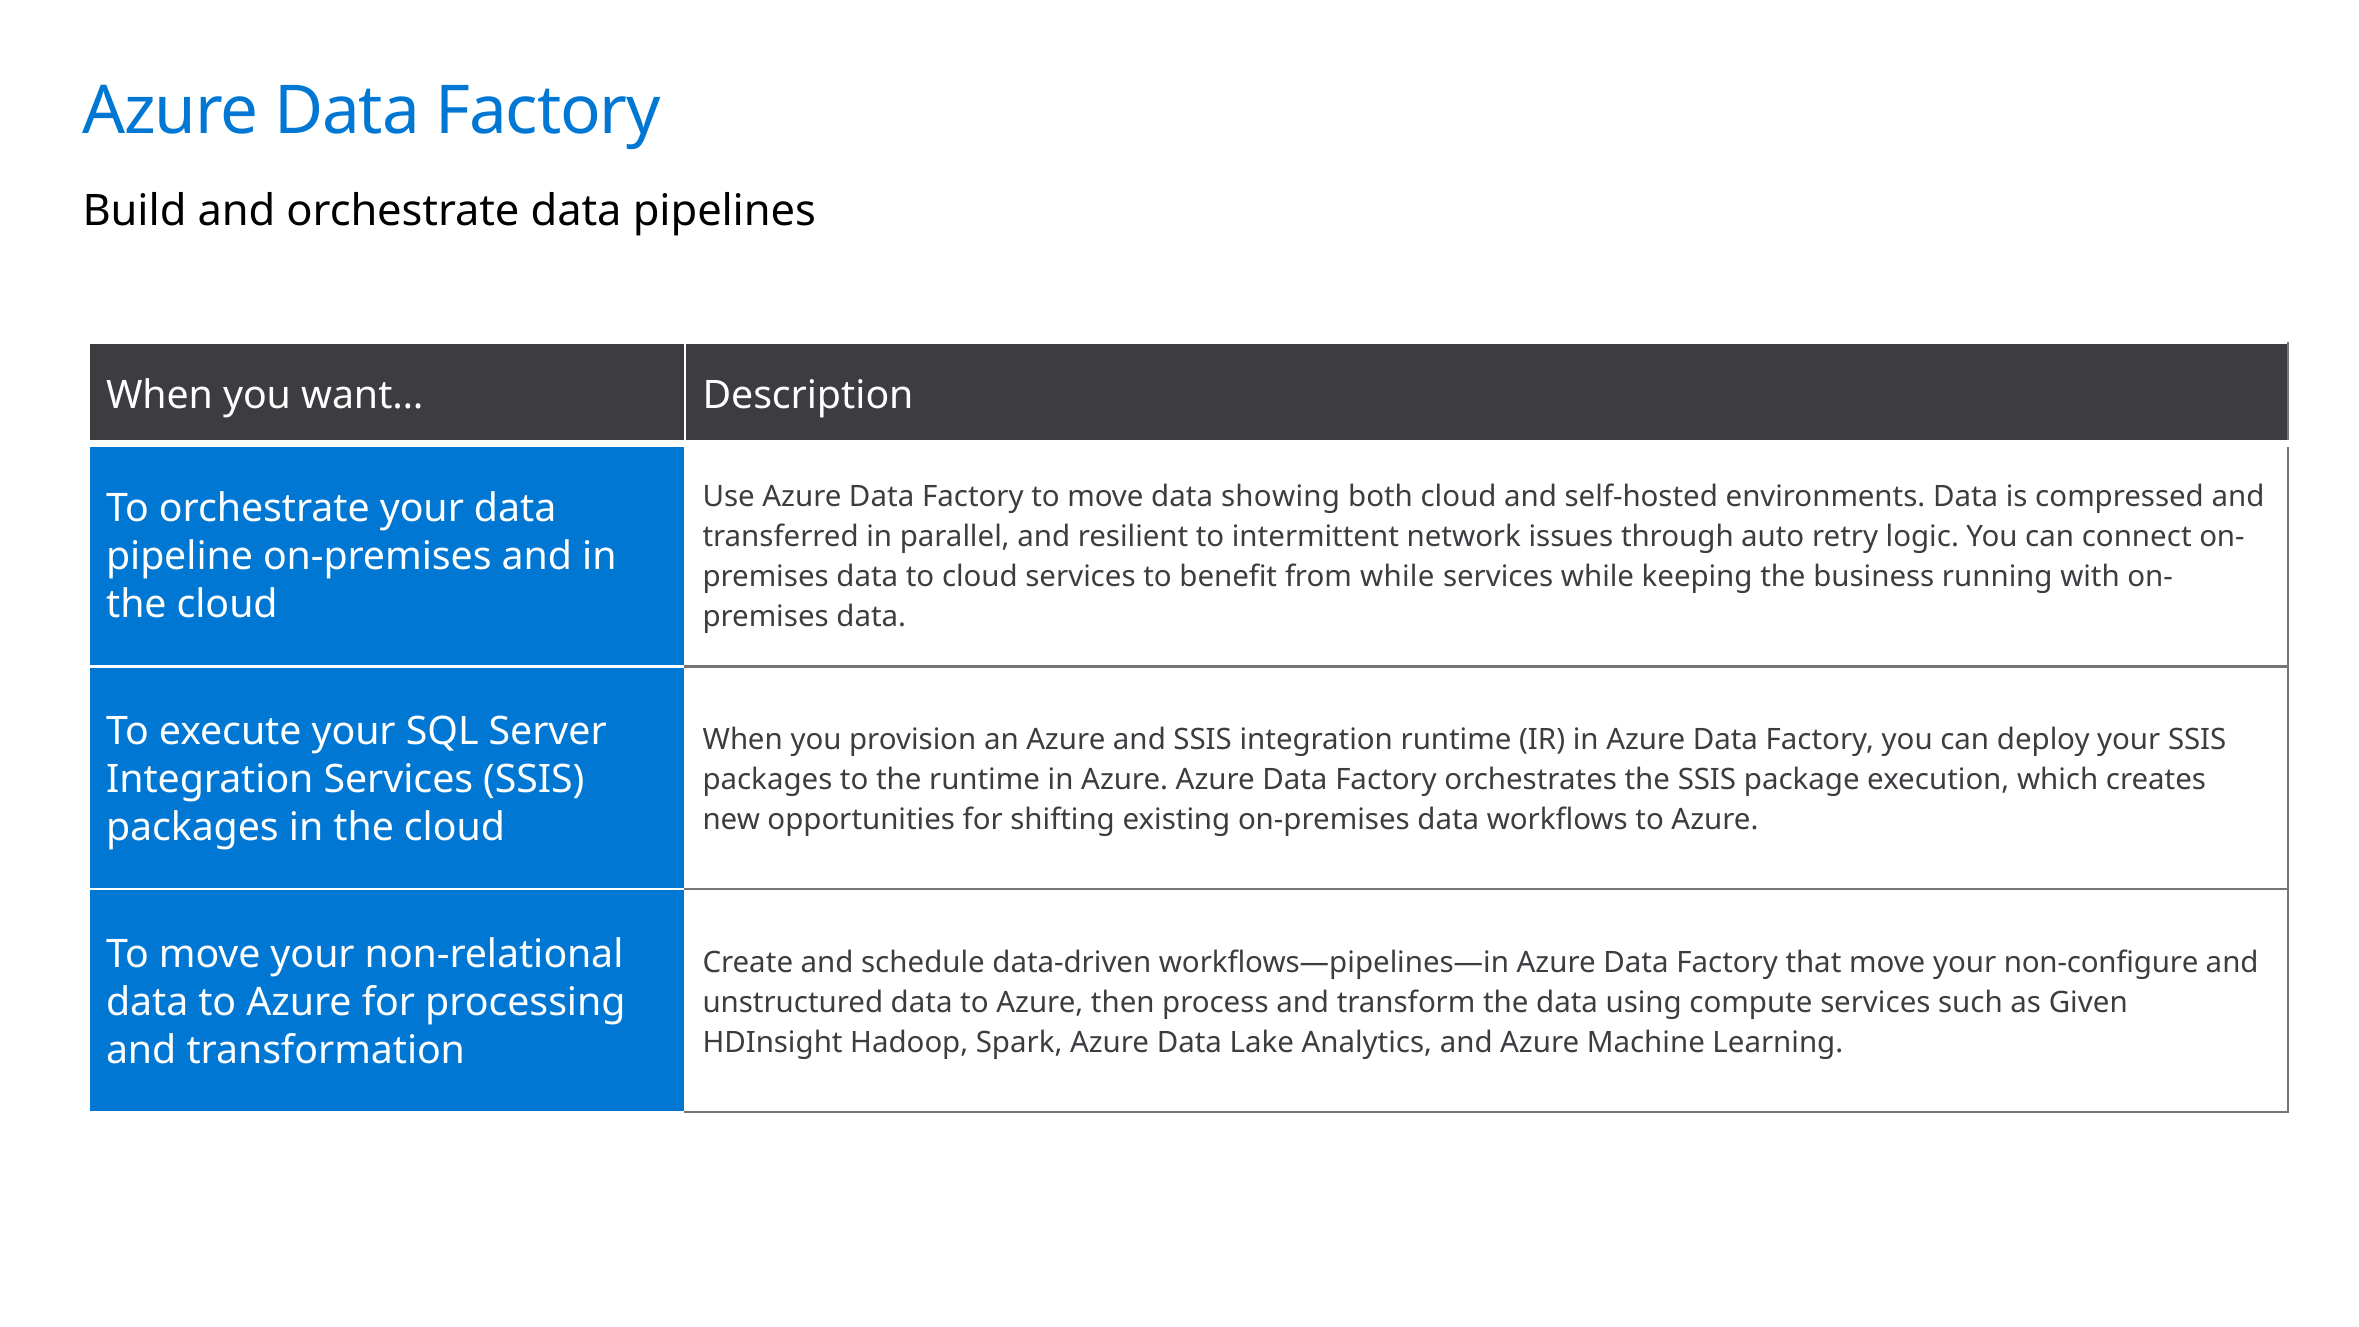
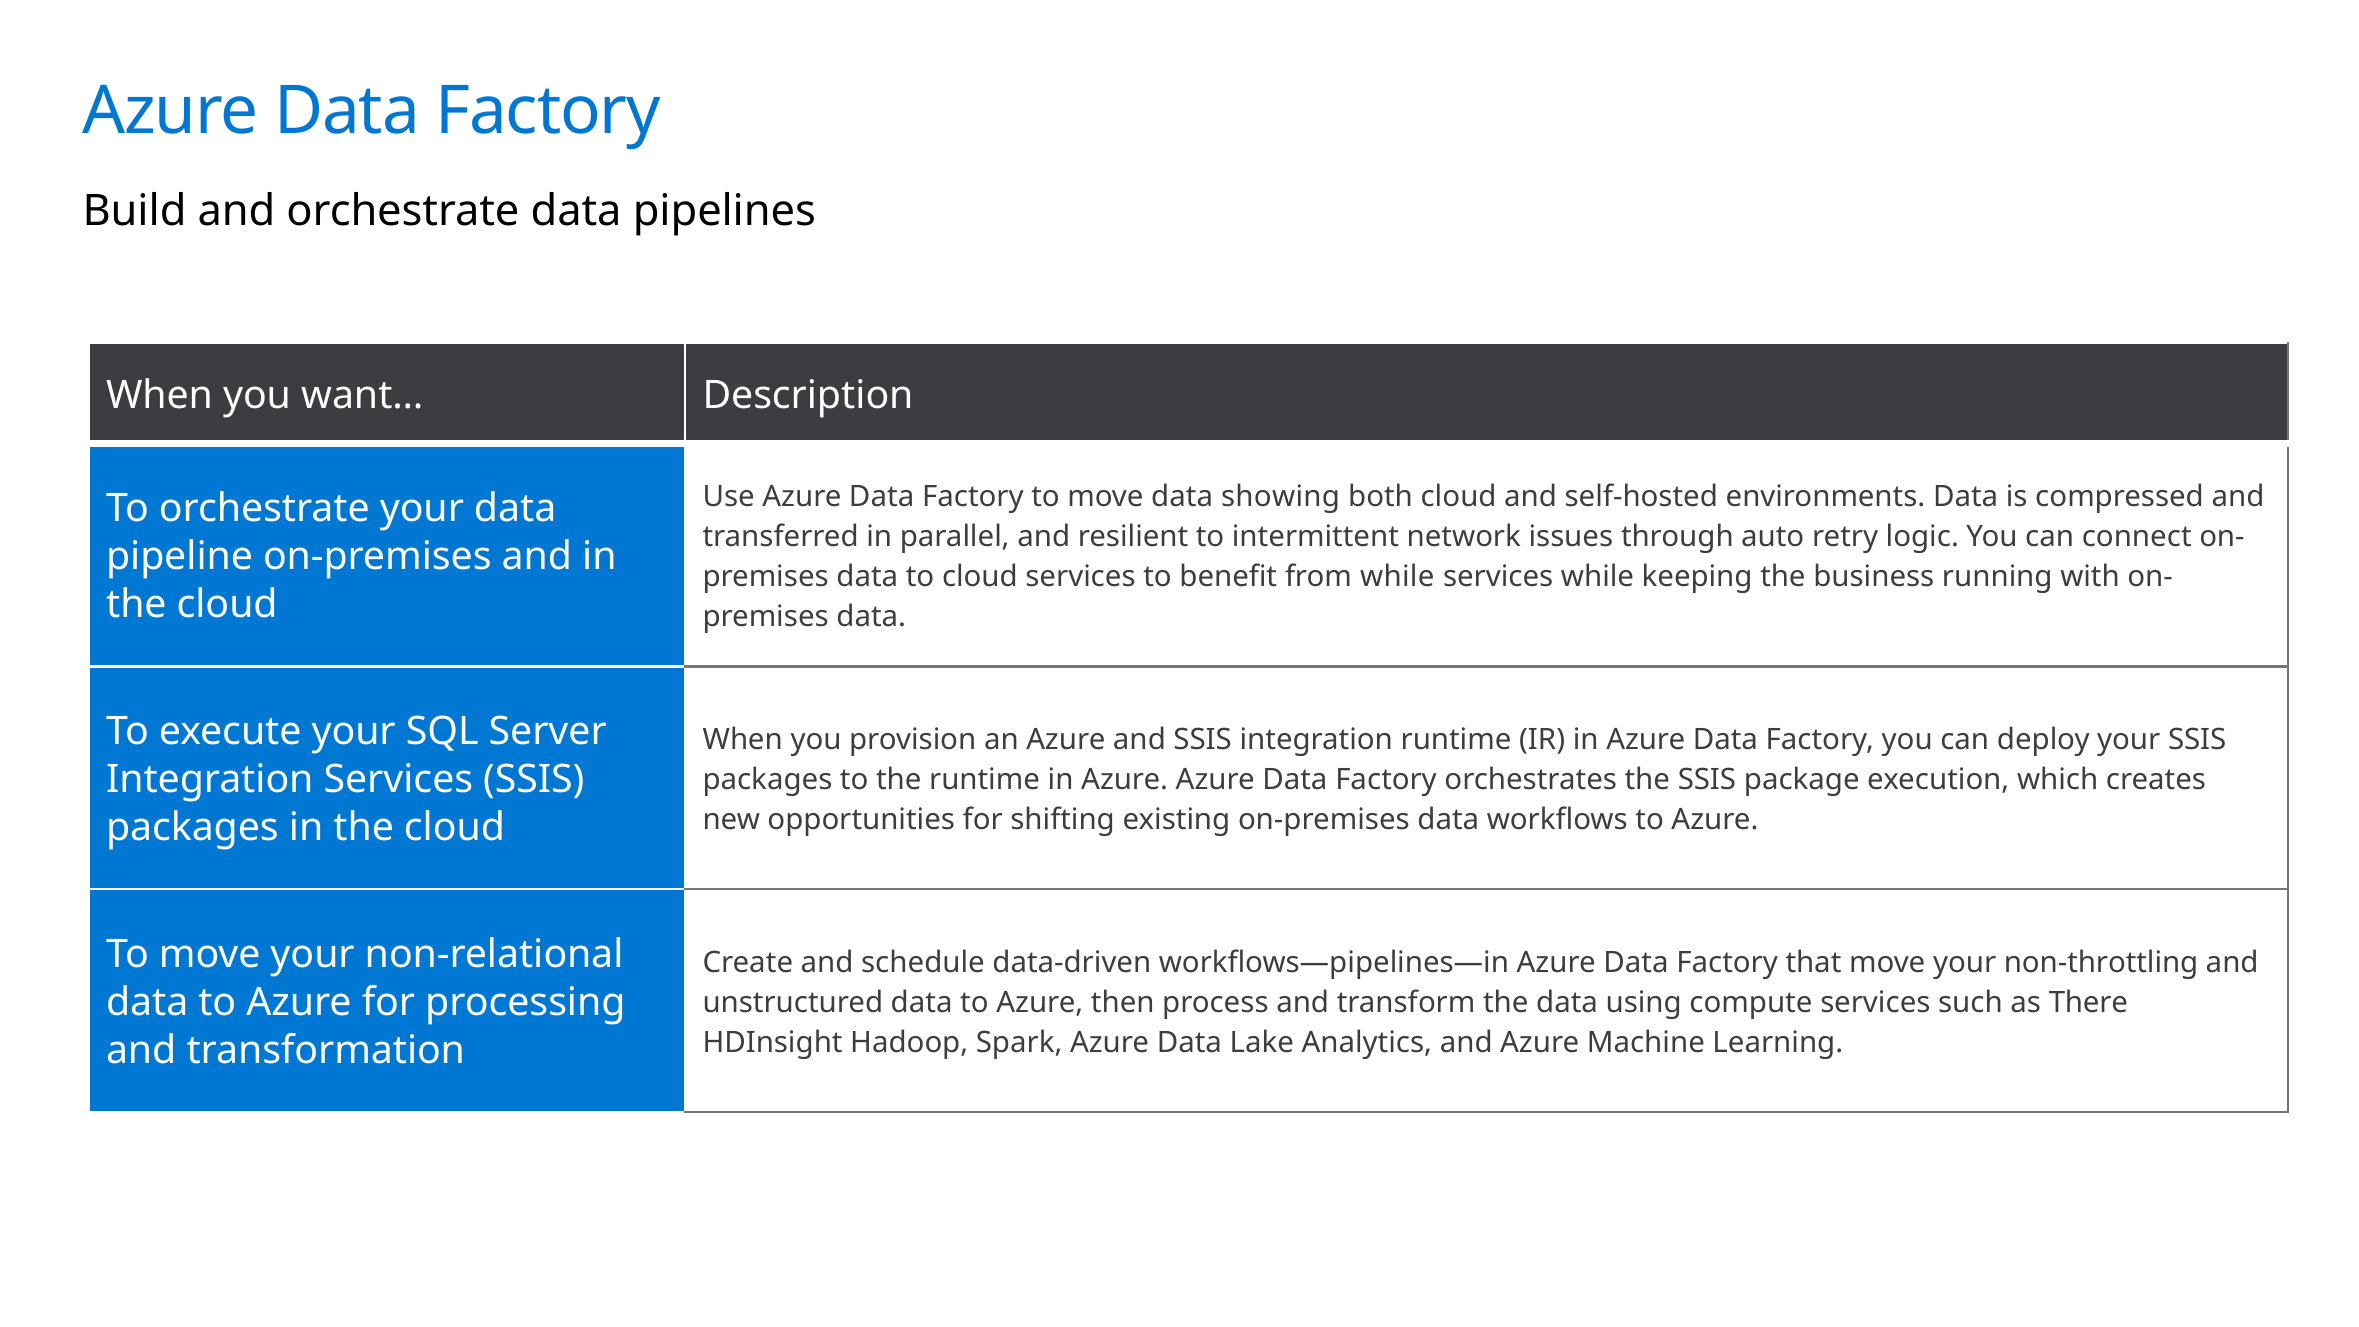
non-configure: non-configure -> non-throttling (2101, 962)
Given: Given -> There (2088, 1003)
